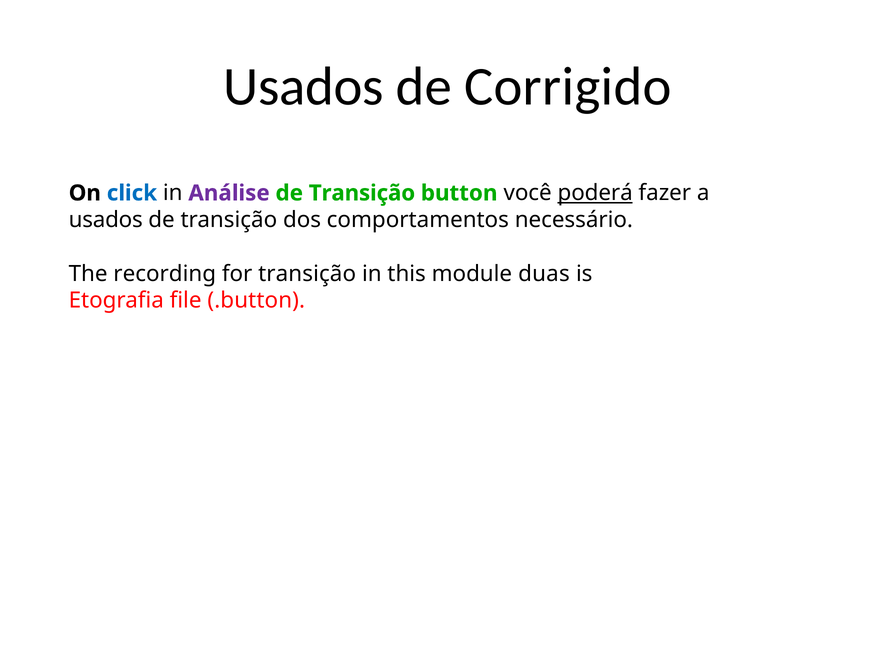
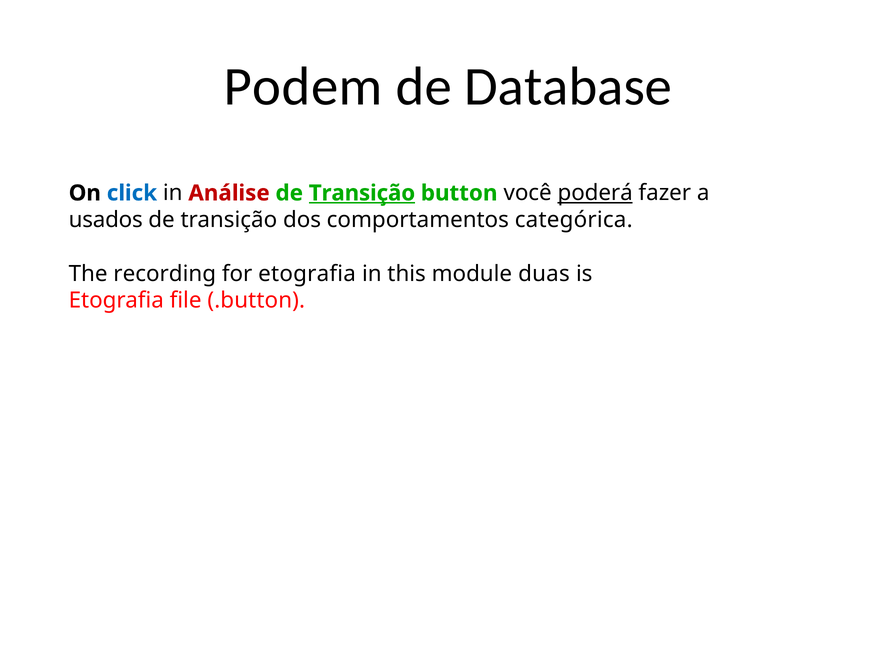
Usados: Usados -> Podem (303, 87)
Corrigido: Corrigido -> Database (568, 87)
Análise colour: purple -> red (229, 193)
Transição underline: none -> present (362, 193)
necessário: necessário -> categórica (574, 220)
for transição: transição -> etografia (307, 274)
